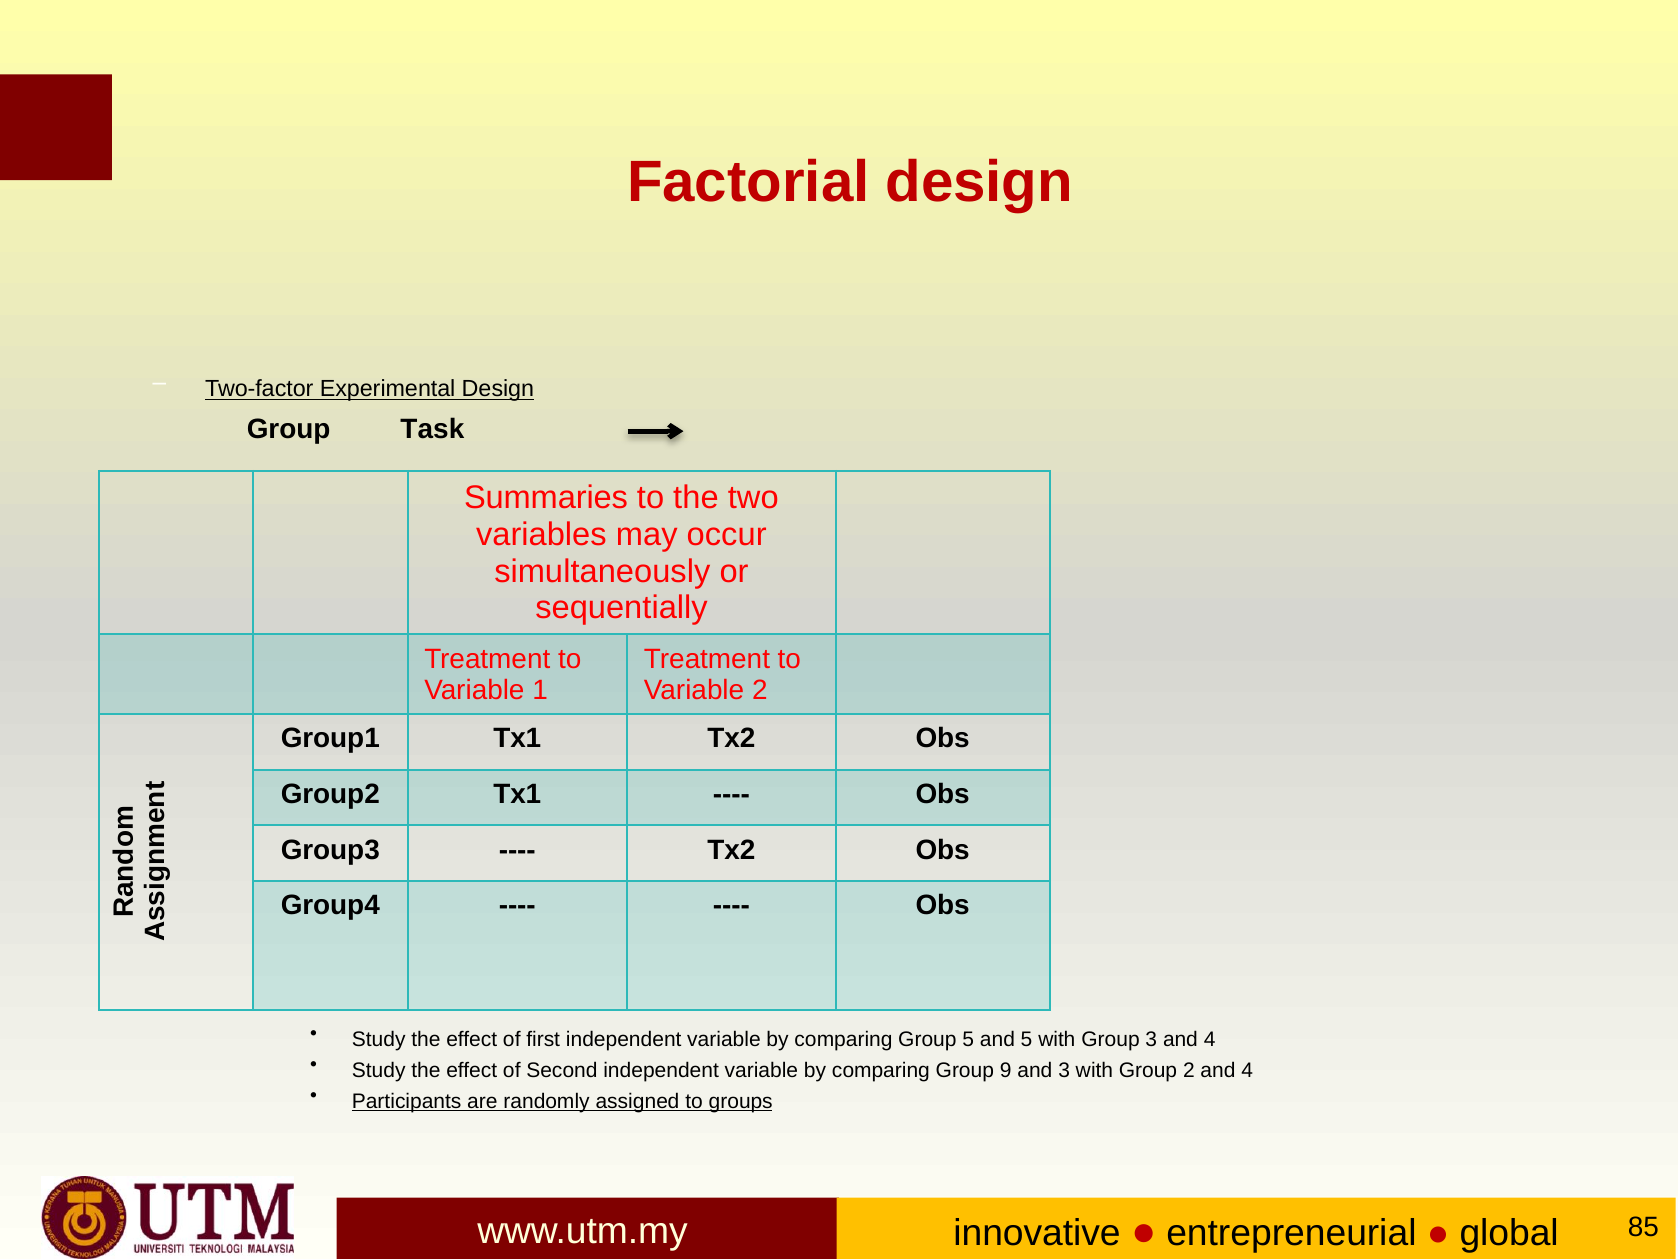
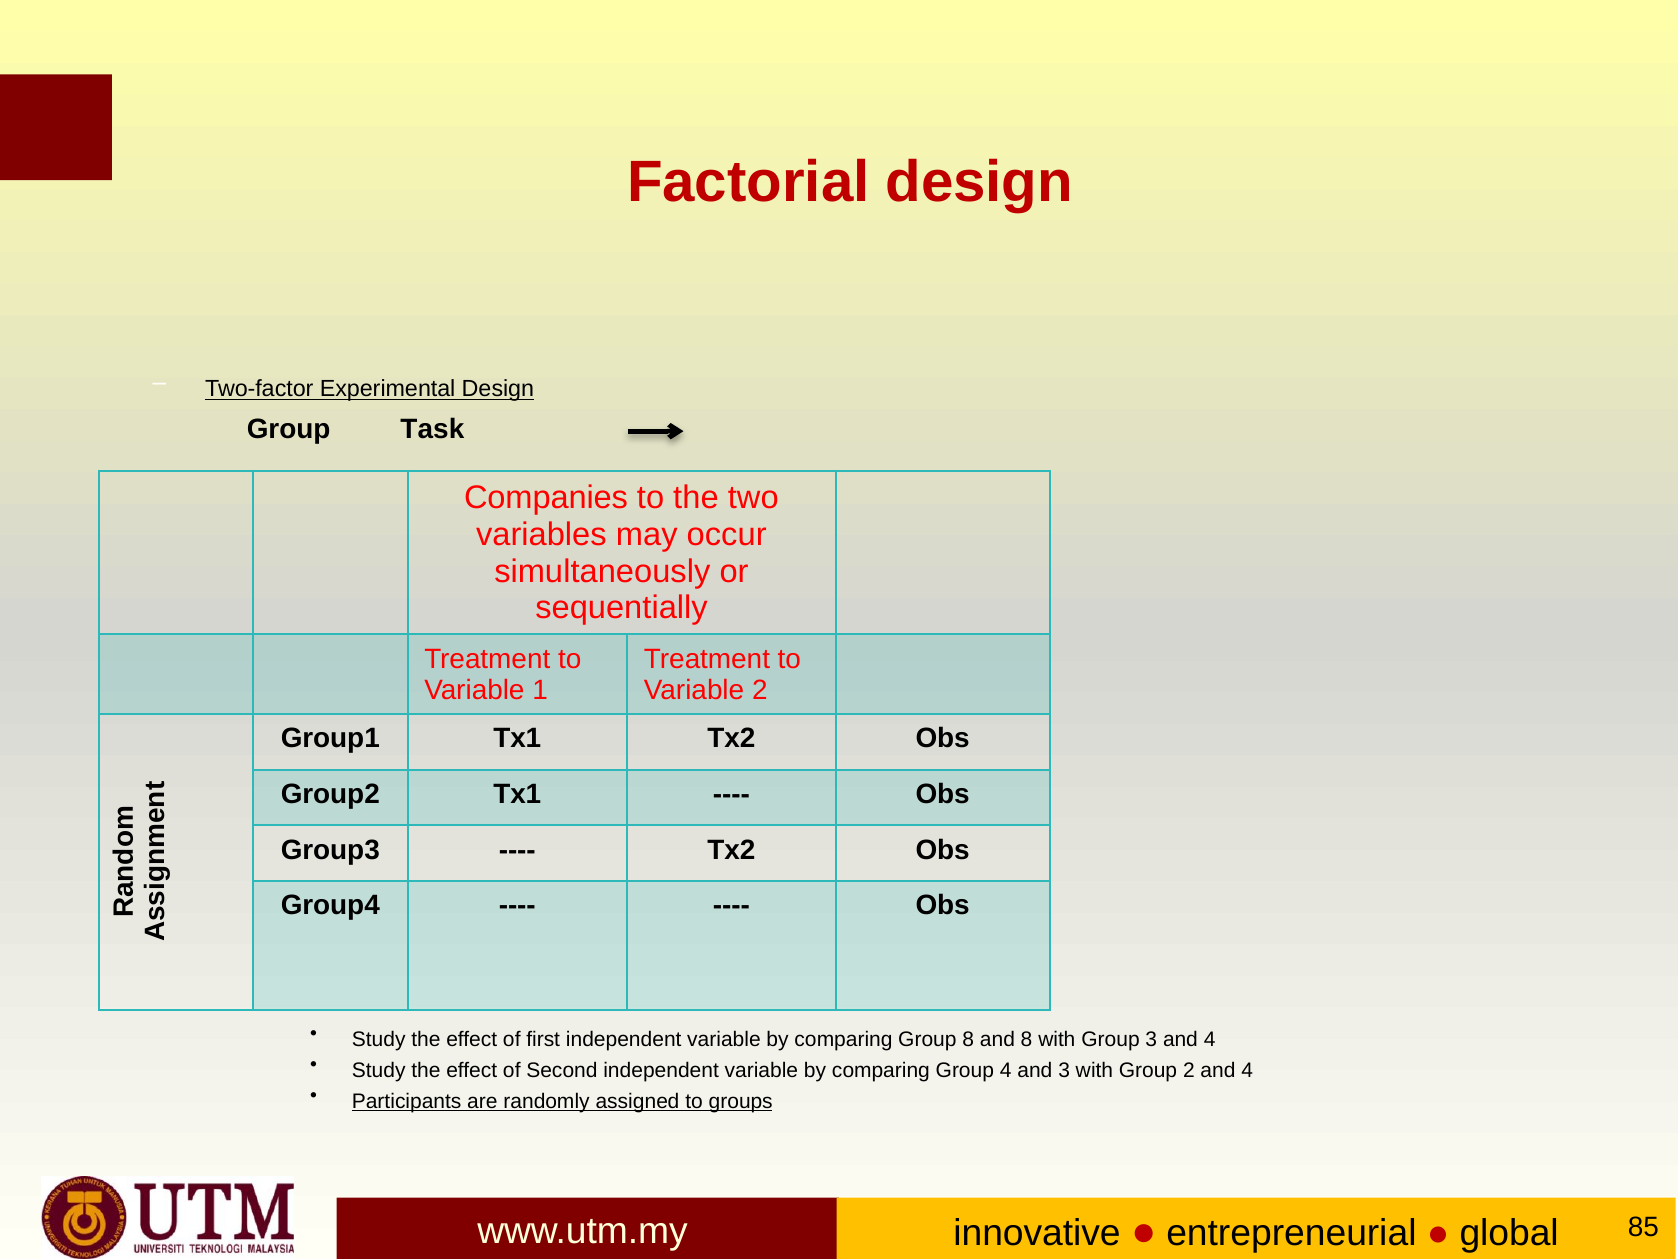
Summaries: Summaries -> Companies (546, 498)
Group 5: 5 -> 8 (968, 1039)
and 5: 5 -> 8 (1026, 1039)
Group 9: 9 -> 4 (1006, 1070)
